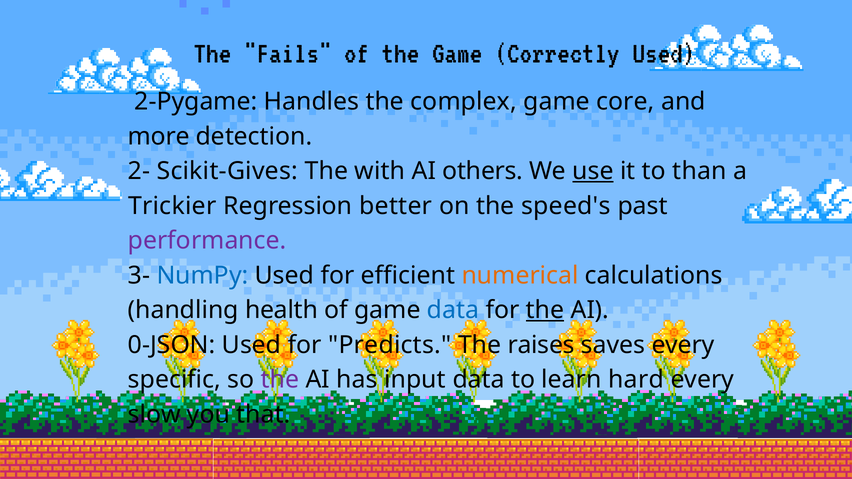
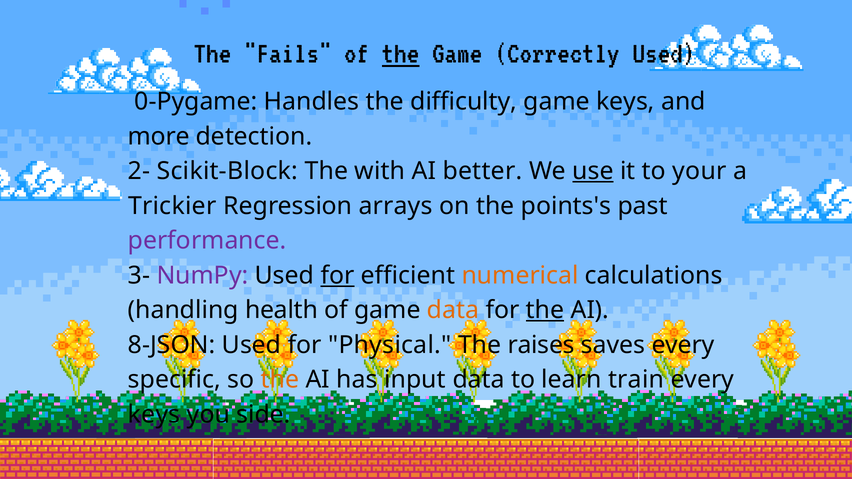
the underline: none -> present (401, 53)
2-Pygame: 2-Pygame -> 0-Pygame (196, 102)
complex: complex -> difficulty (464, 102)
game core: core -> keys (625, 102)
Scikit-Gives: Scikit-Gives -> Scikit-Block (227, 171)
others: others -> better (483, 171)
than: than -> your (699, 171)
better: better -> arrays (396, 206)
speed's: speed's -> points's (566, 206)
NumPy colour: blue -> purple (202, 276)
for underline: none -> present (338, 276)
data colour: blue -> orange (453, 310)
0-JSON: 0-JSON -> 8-JSON (172, 345)
Predicts: Predicts -> Physical (390, 345)
the colour: purple -> orange (280, 380)
hard: hard -> train (636, 380)
slow: slow -> keys (154, 415)
that: that -> side (264, 415)
